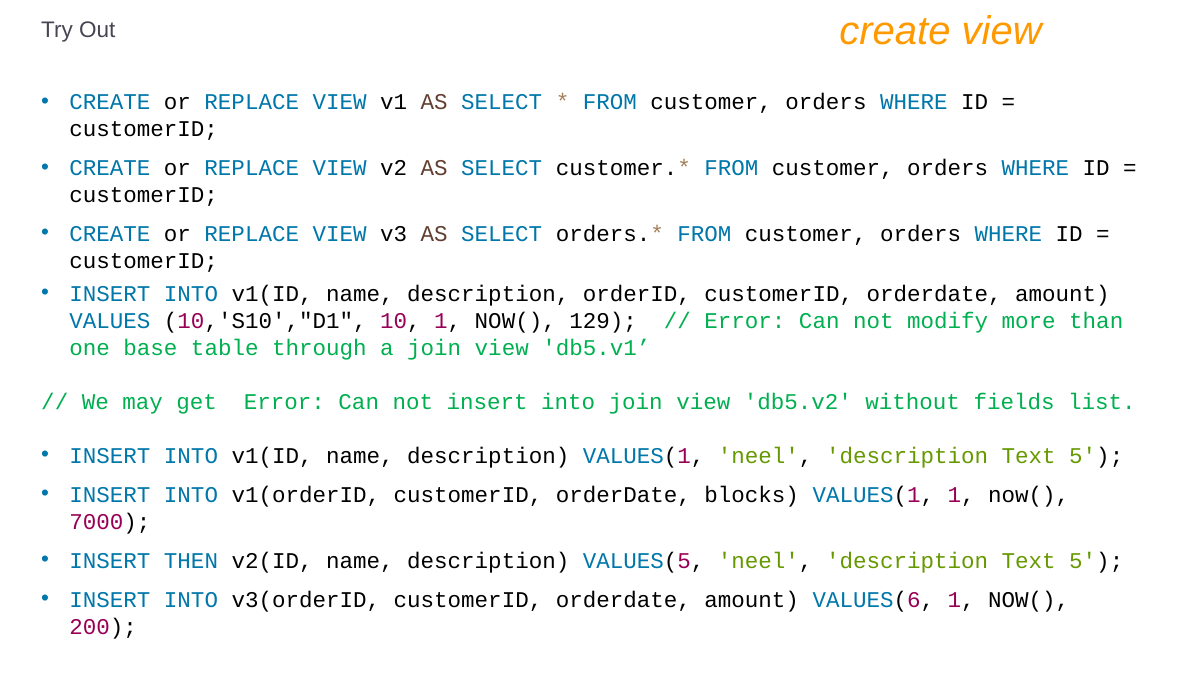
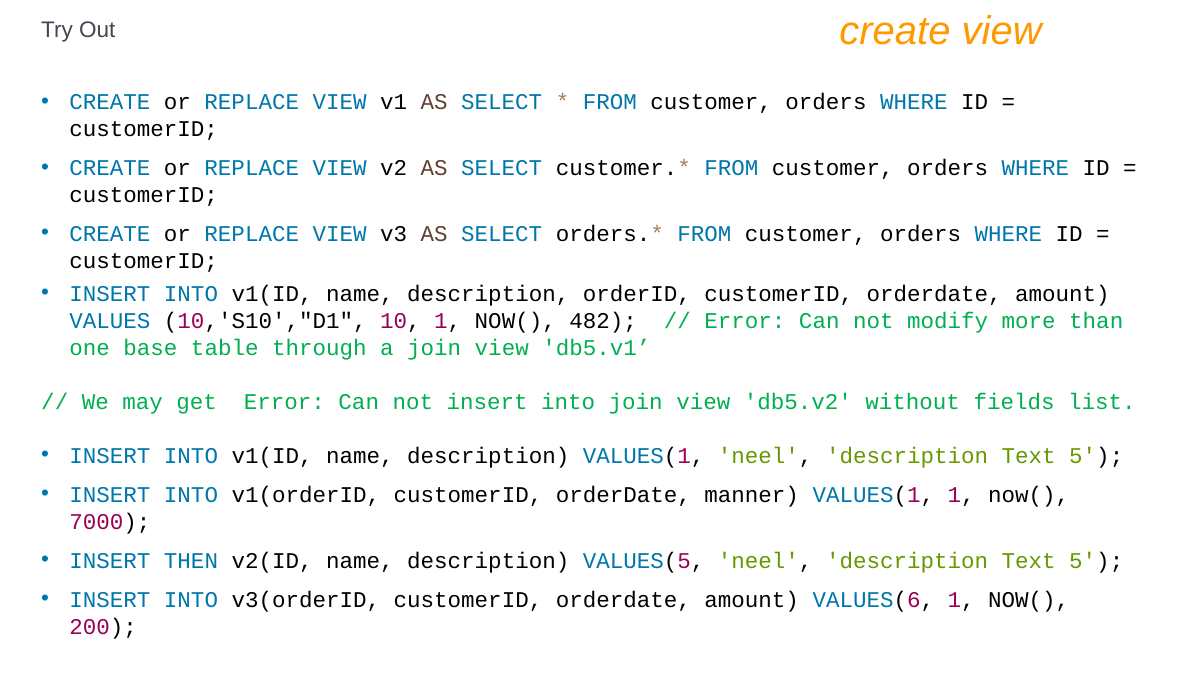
129: 129 -> 482 (603, 321)
blocks: blocks -> manner (752, 495)
